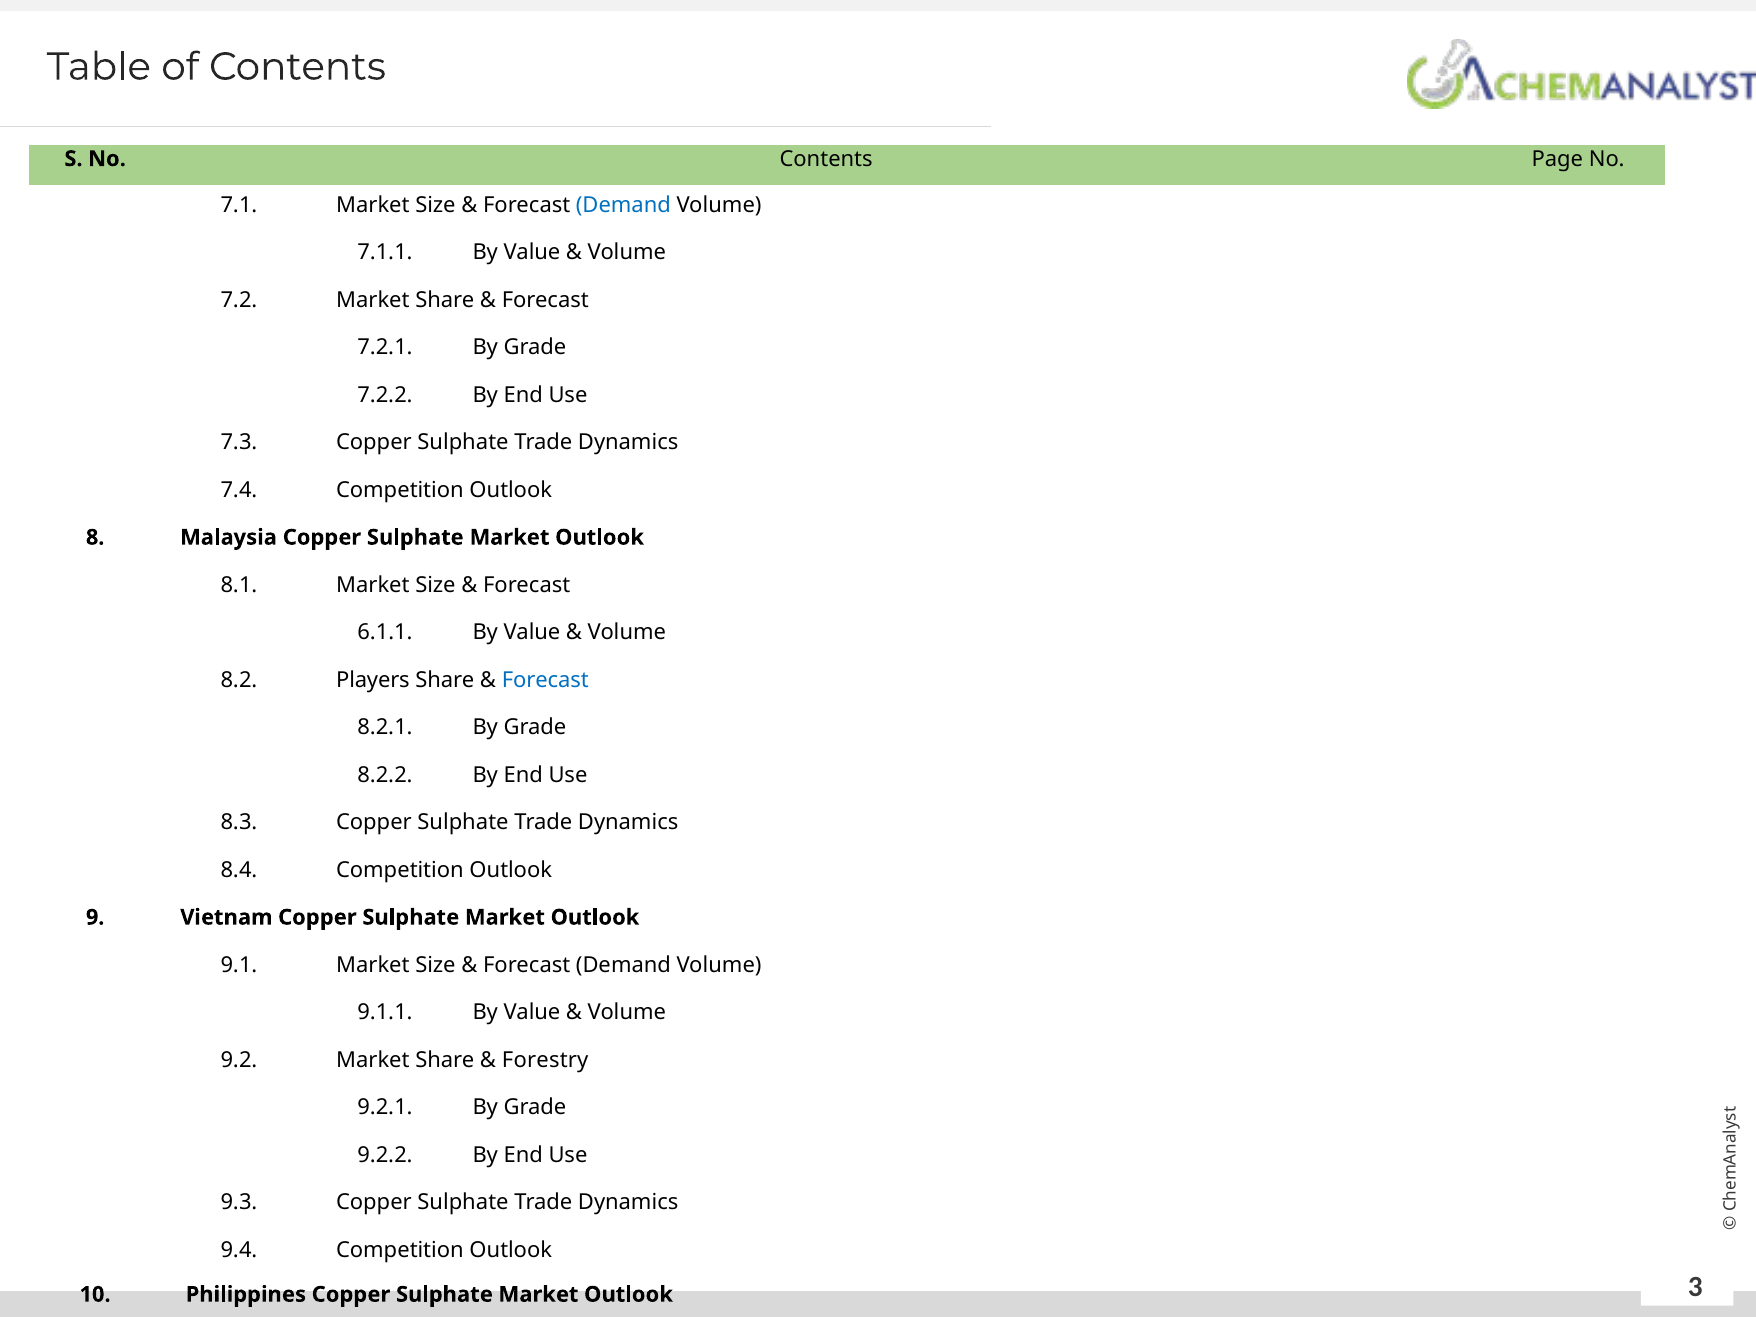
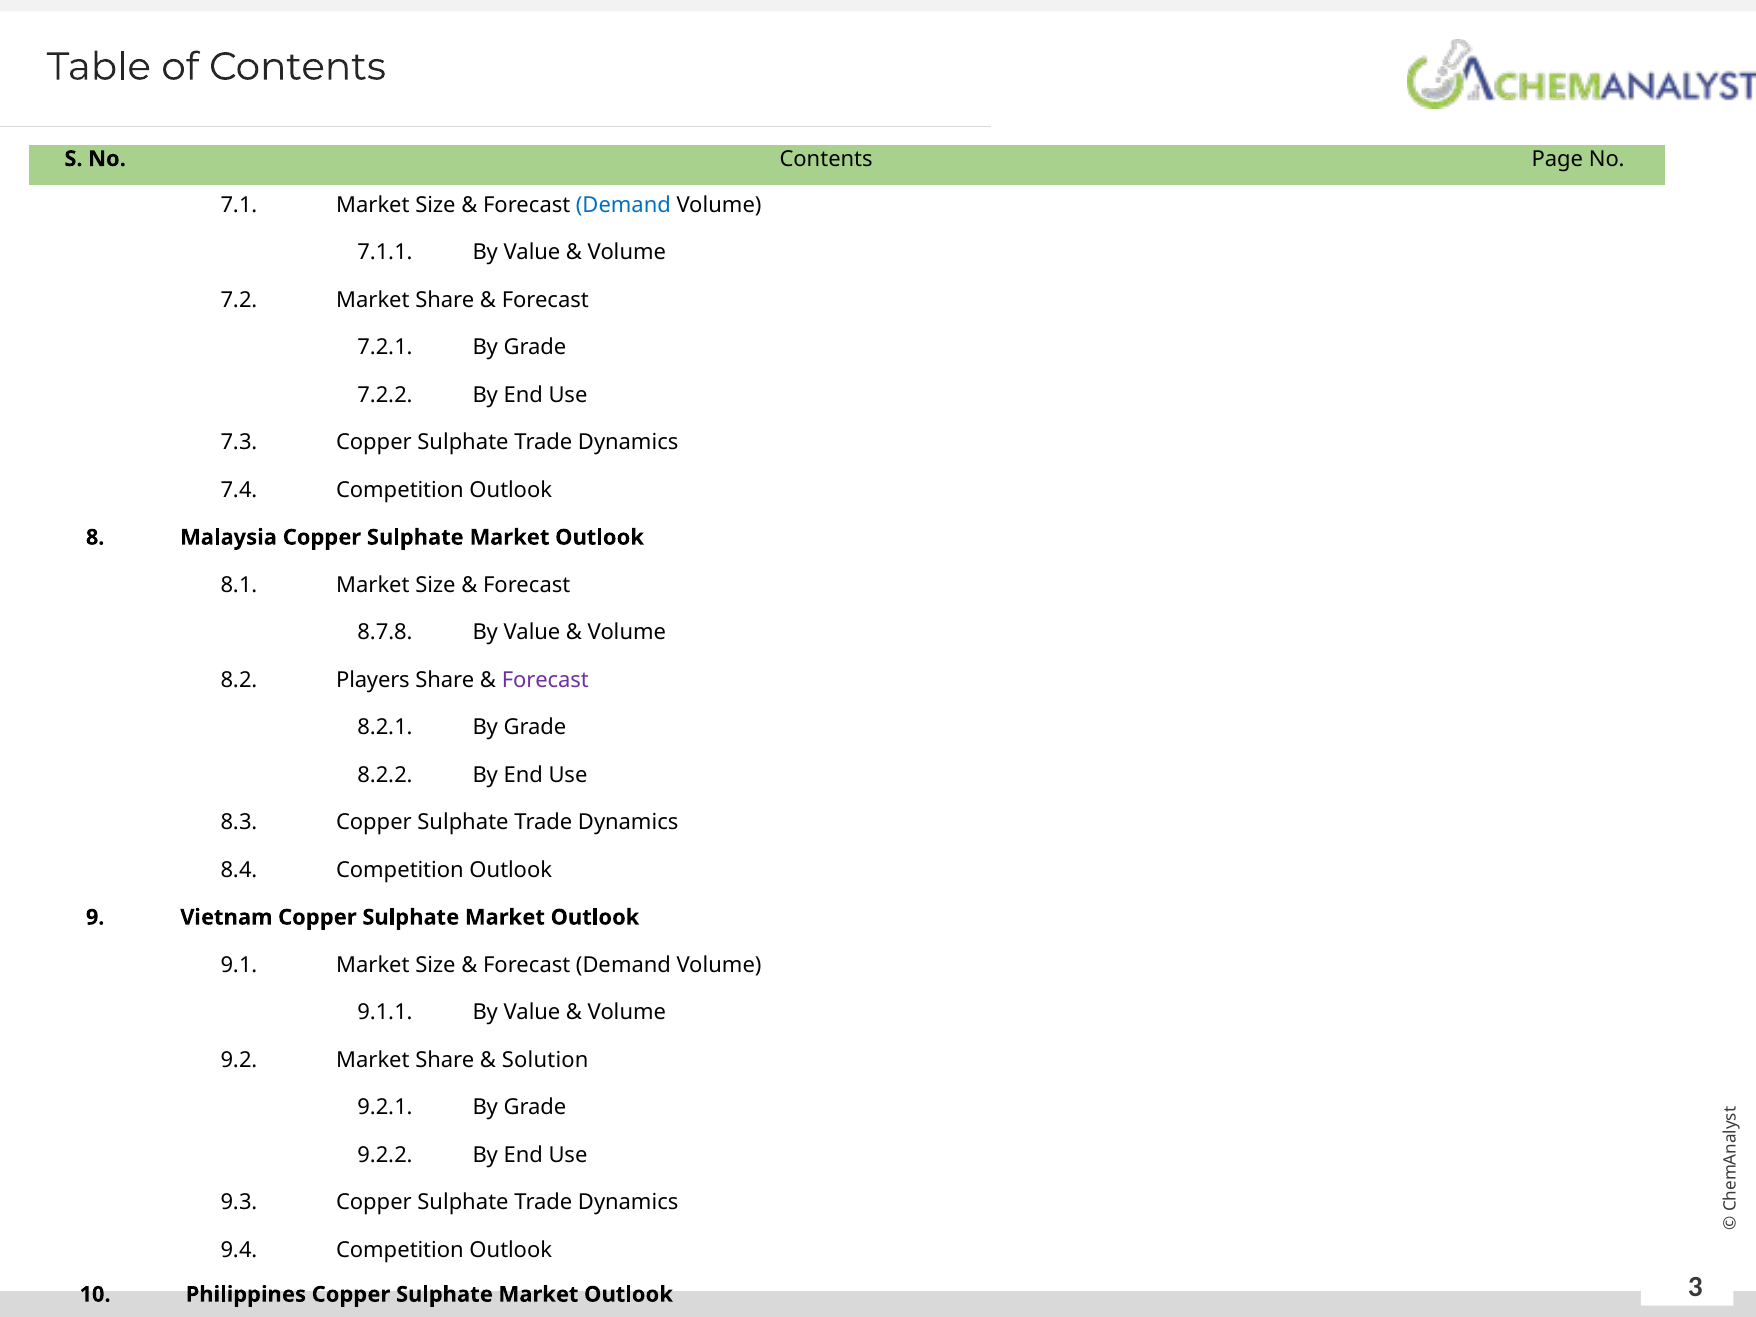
6.1.1: 6.1.1 -> 8.7.8 (385, 632)
Forecast colour: blue -> purple (545, 680)
Forestry: Forestry -> Solution (545, 1060)
